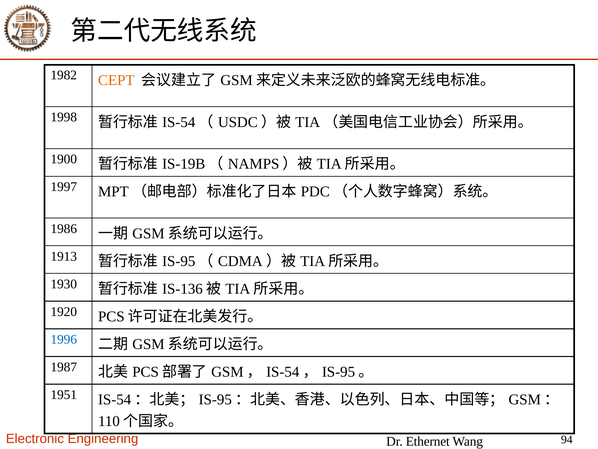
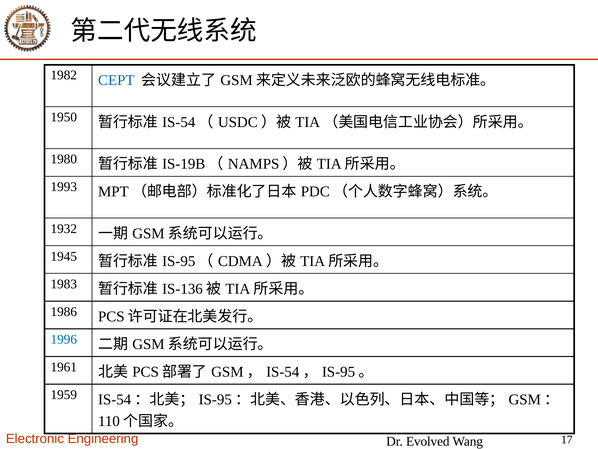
CEPT colour: orange -> blue (116, 80)
1998: 1998 -> 1950 (64, 117)
1900: 1900 -> 1980 (64, 159)
1997: 1997 -> 1993 (64, 187)
1986: 1986 -> 1932 (64, 228)
1913: 1913 -> 1945 (64, 256)
1930: 1930 -> 1983 (64, 284)
1920: 1920 -> 1986 (64, 311)
1987: 1987 -> 1961 (64, 367)
1951: 1951 -> 1959 (64, 394)
Ethernet: Ethernet -> Evolved (428, 441)
94: 94 -> 17 (567, 439)
